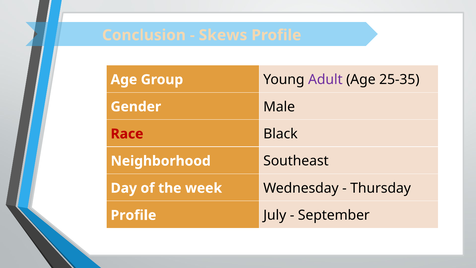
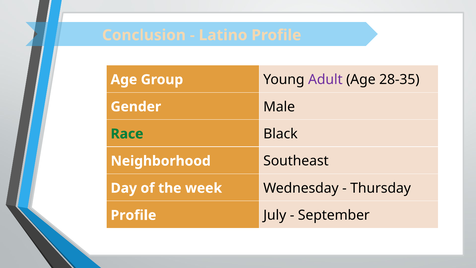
Skews: Skews -> Latino (223, 35)
25-35: 25-35 -> 28-35 (399, 80)
Race colour: red -> green (127, 134)
